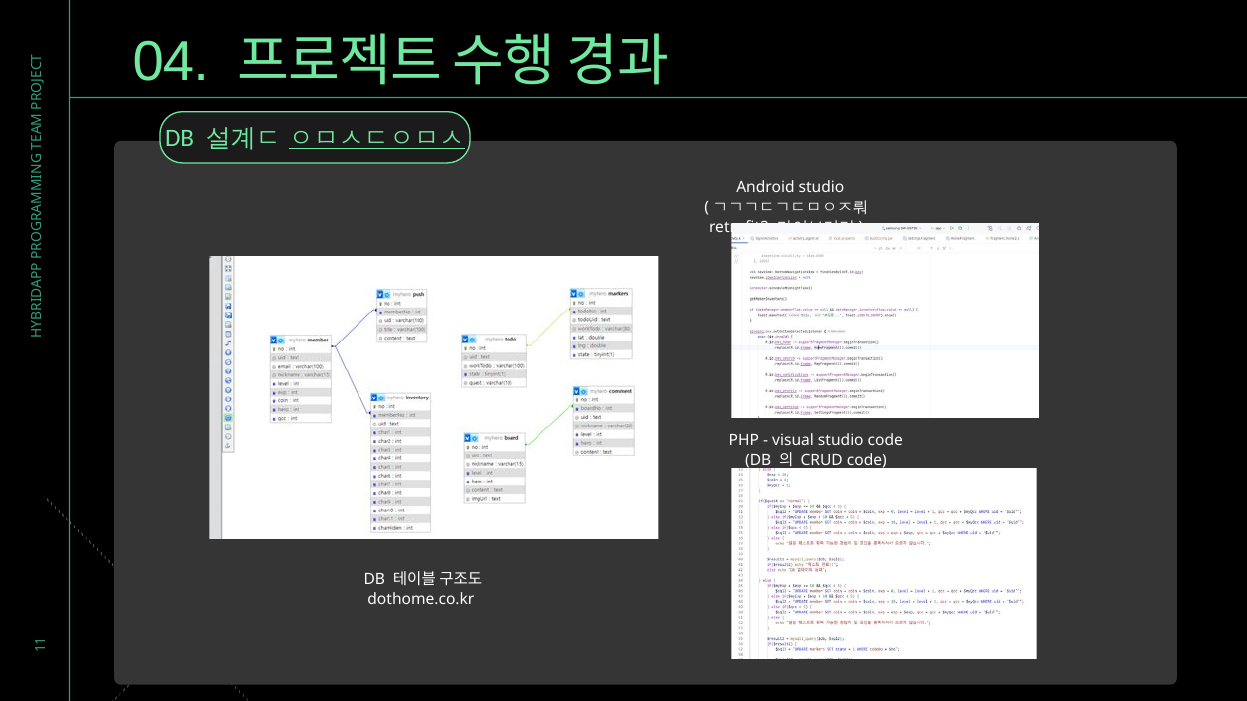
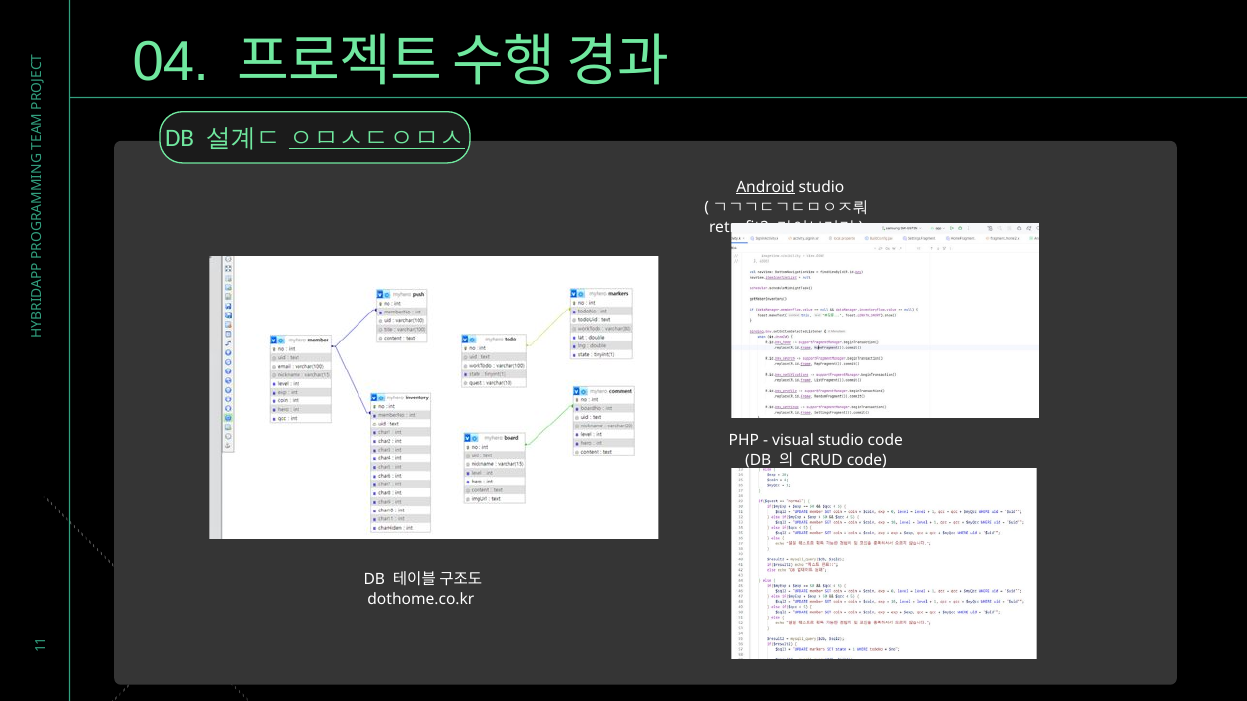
Android underline: none -> present (765, 187)
